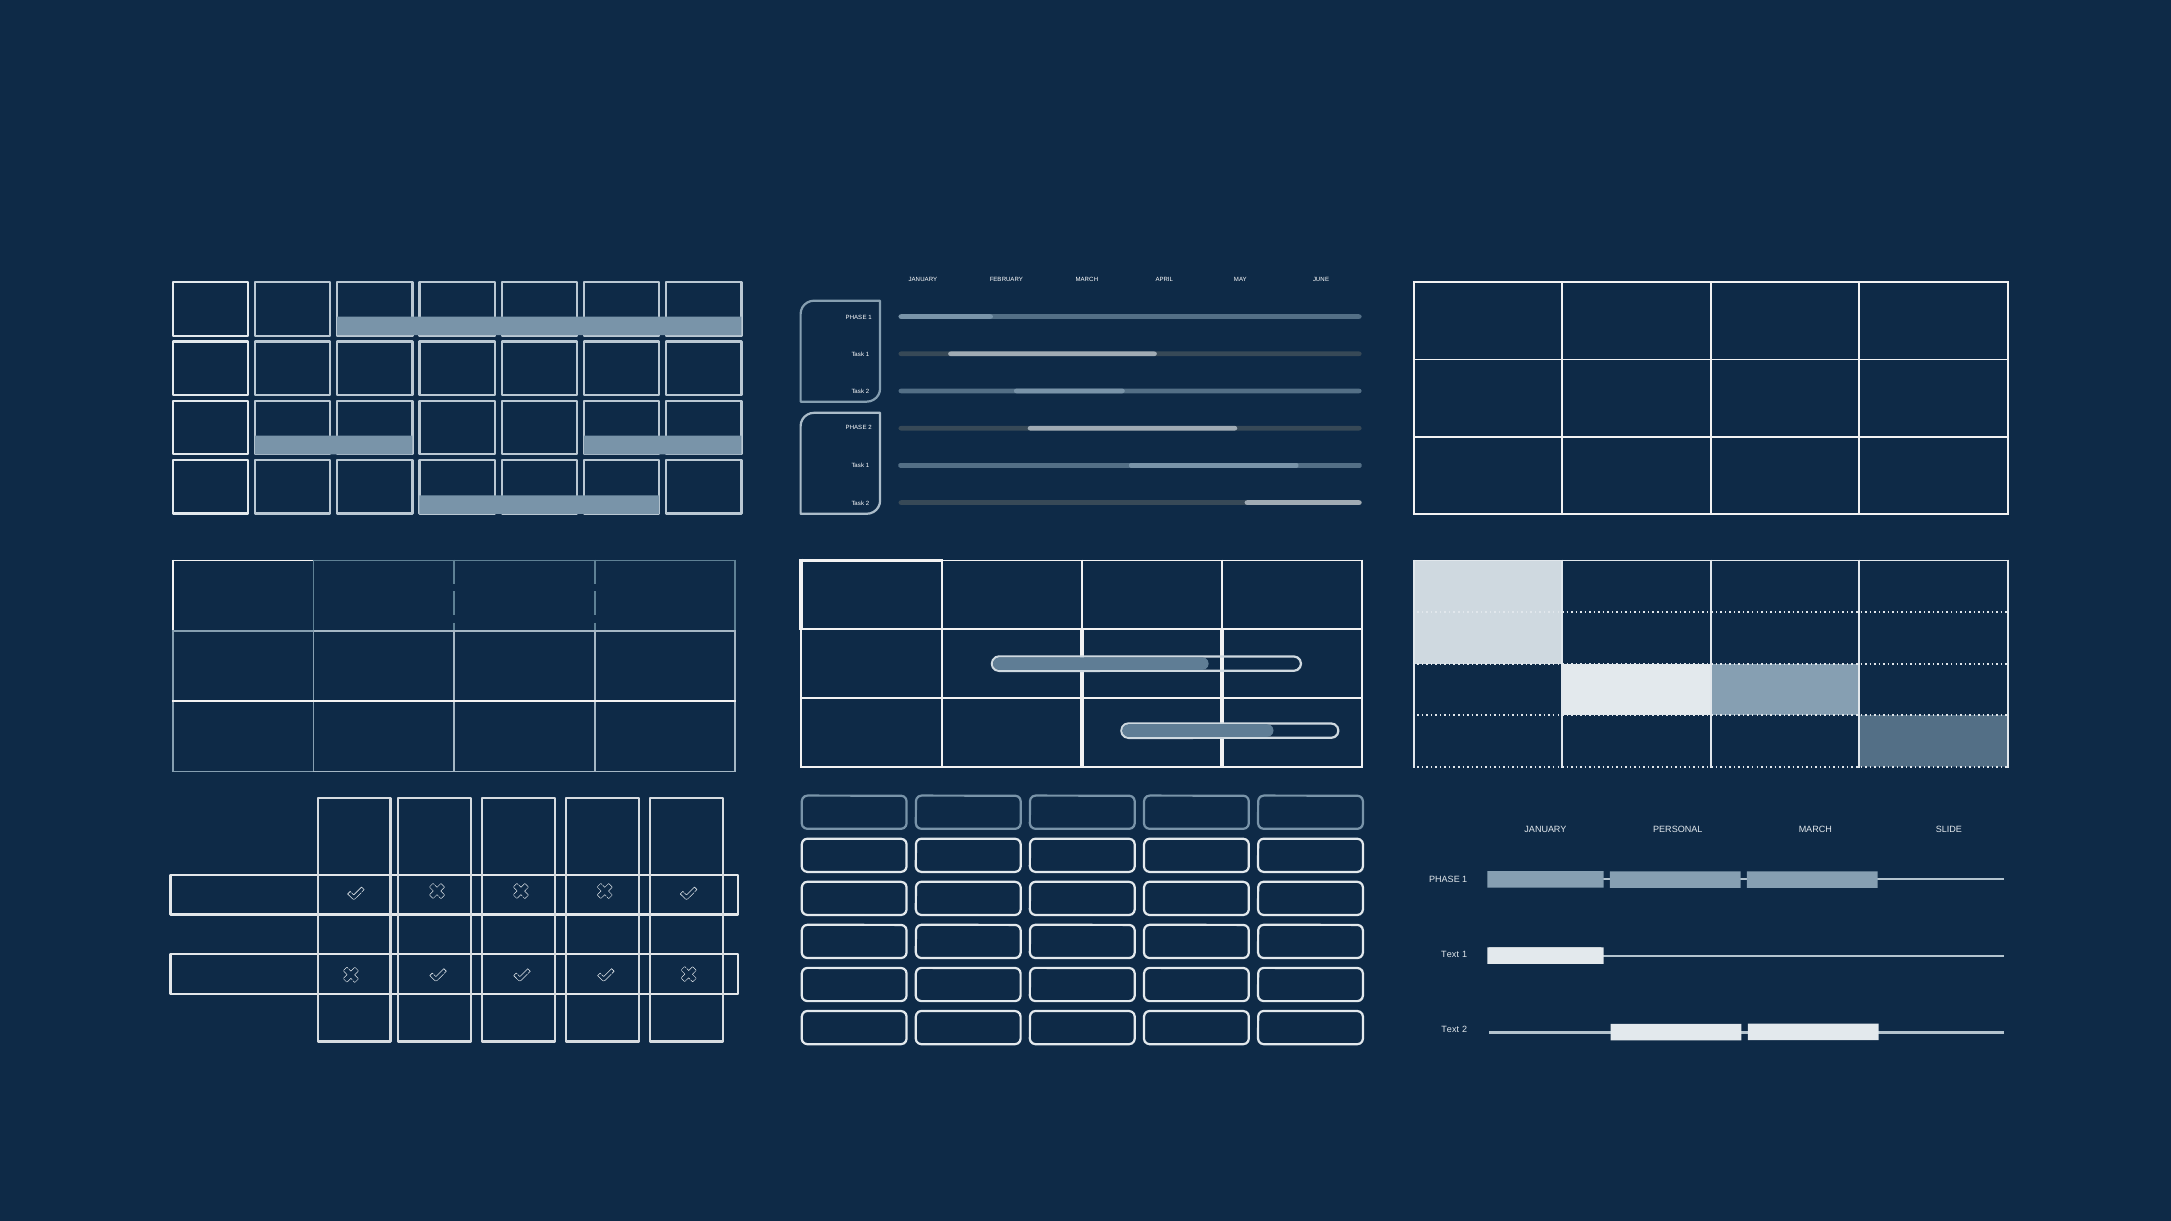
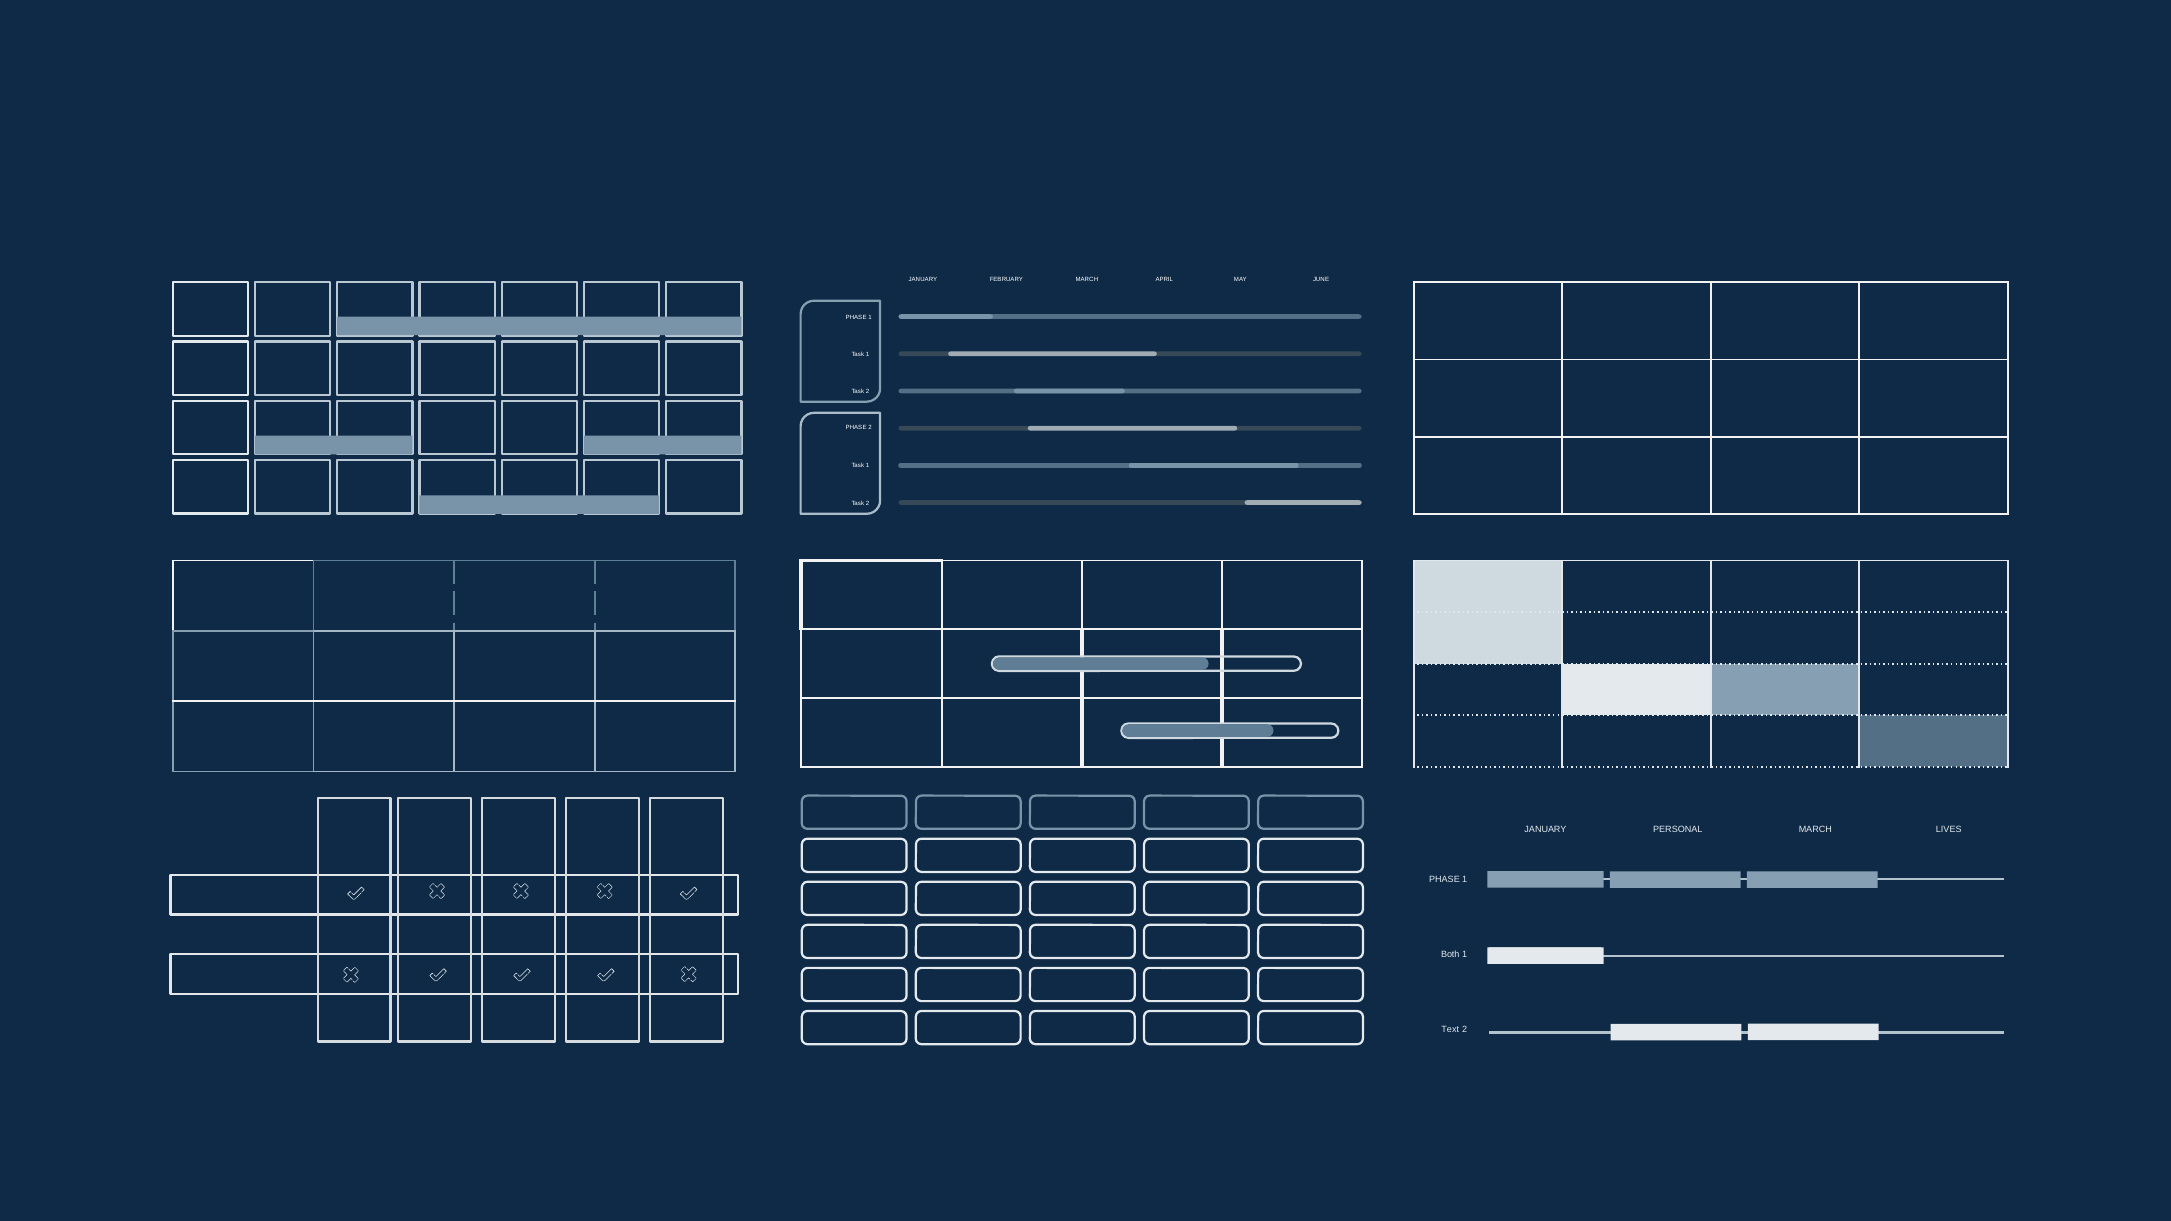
SLIDE: SLIDE -> LIVES (1949, 830)
Text: Text -> Both (1450, 955)
